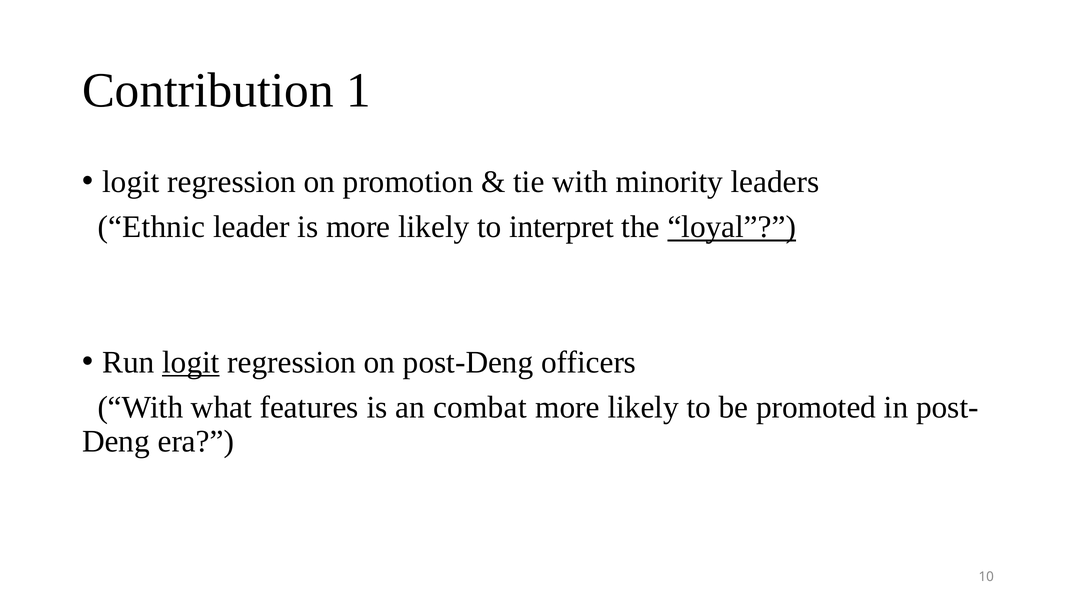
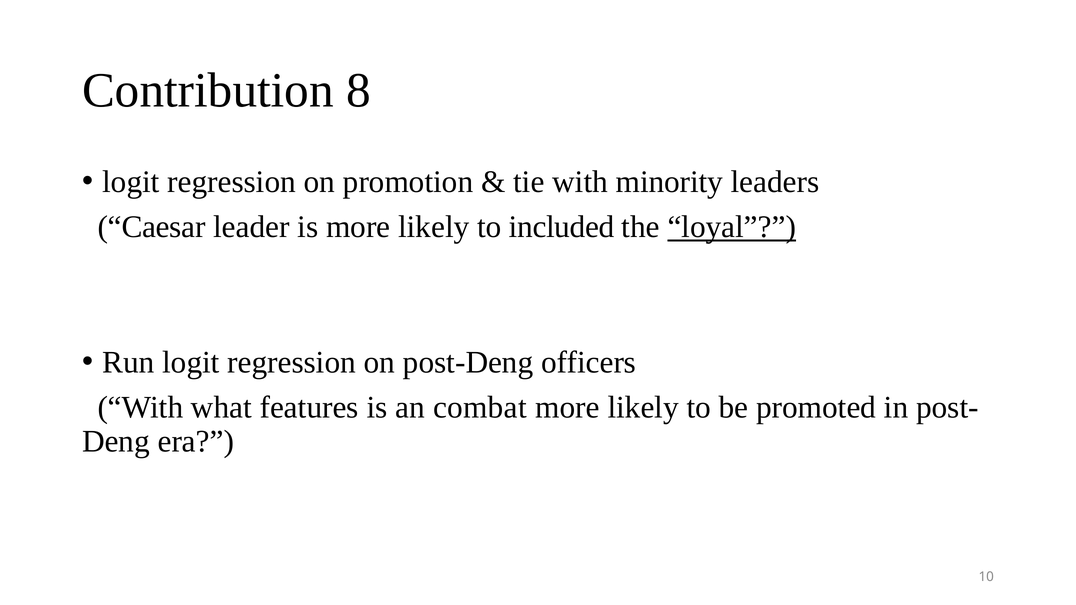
1: 1 -> 8 (358, 90)
Ethnic: Ethnic -> Caesar (152, 227)
interpret: interpret -> included (562, 227)
logit underline: present -> none (191, 362)
